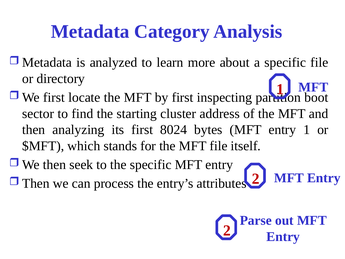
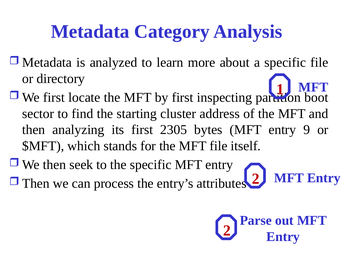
8024: 8024 -> 2305 (174, 130)
entry 1: 1 -> 9 (307, 130)
